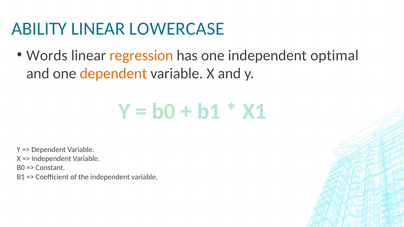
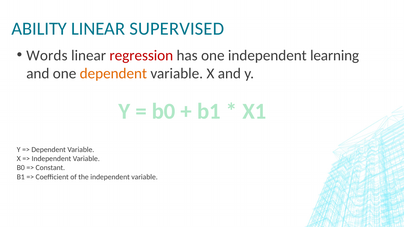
LOWERCASE: LOWERCASE -> SUPERVISED (177, 29)
regression colour: orange -> red (141, 55)
optimal: optimal -> learning (335, 55)
